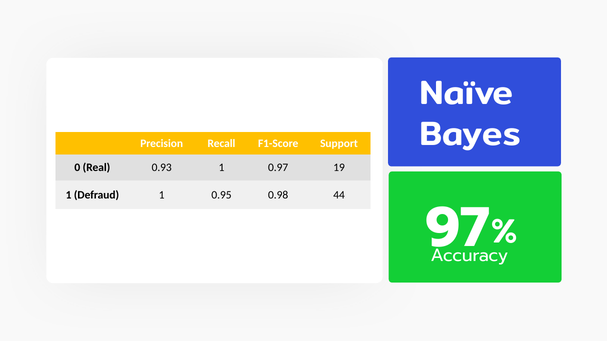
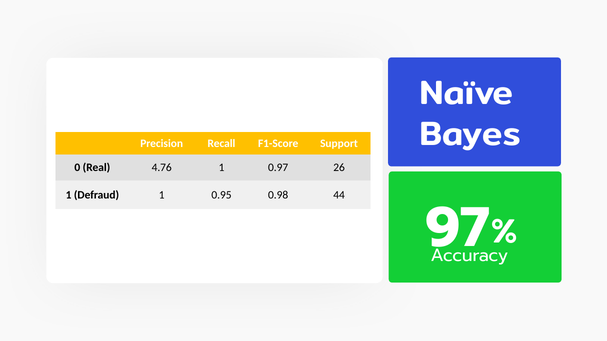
0.93: 0.93 -> 4.76 (162, 168)
19: 19 -> 26 (339, 168)
